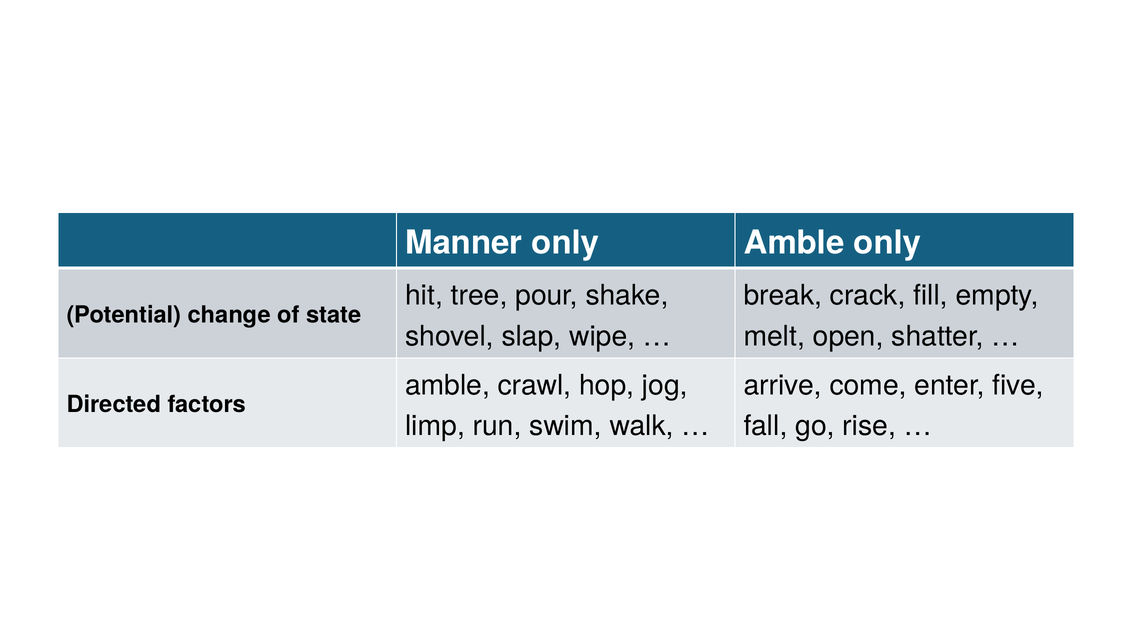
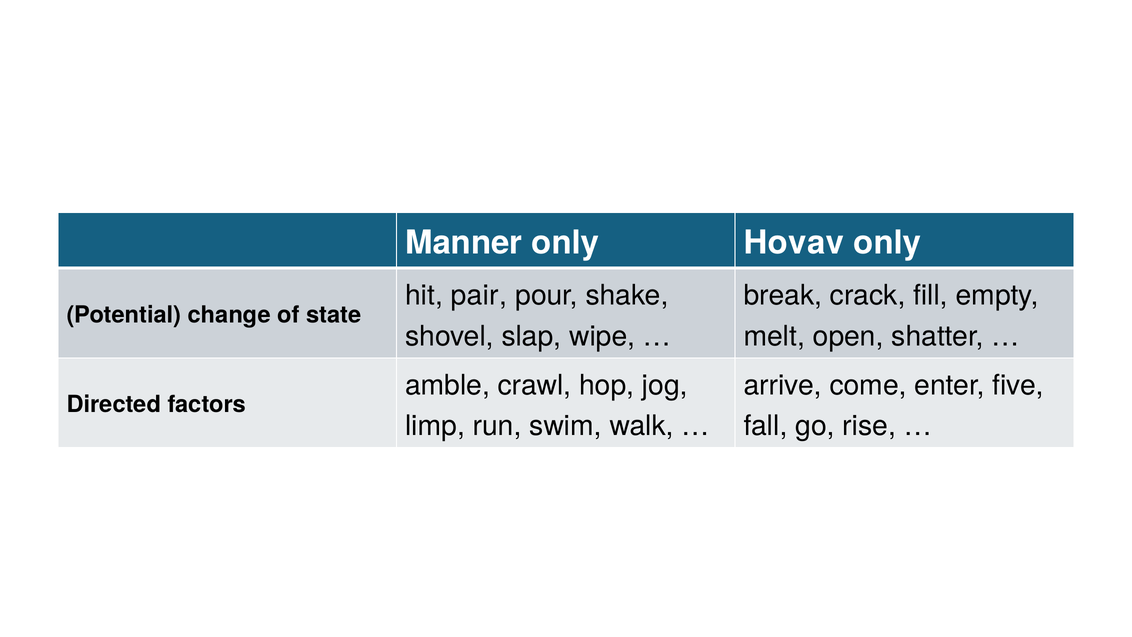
only Amble: Amble -> Hovav (794, 243)
tree: tree -> pair (479, 295)
